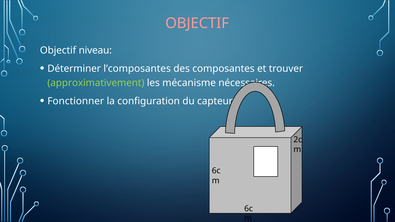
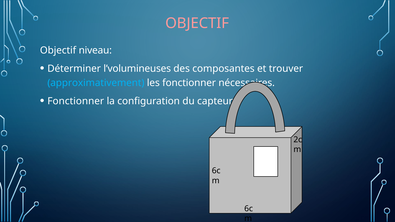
l’composantes: l’composantes -> l’volumineuses (137, 69)
approximativement colour: light green -> light blue (96, 83)
les mécanisme: mécanisme -> fonctionner (189, 83)
